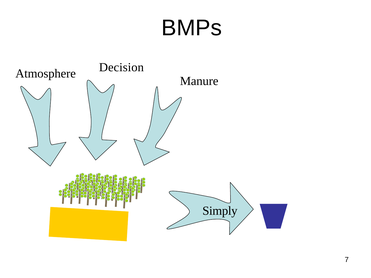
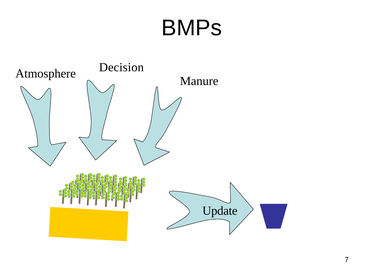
Simply: Simply -> Update (220, 211)
